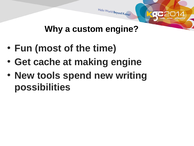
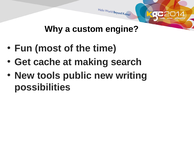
making engine: engine -> search (126, 62)
spend: spend -> public (77, 75)
